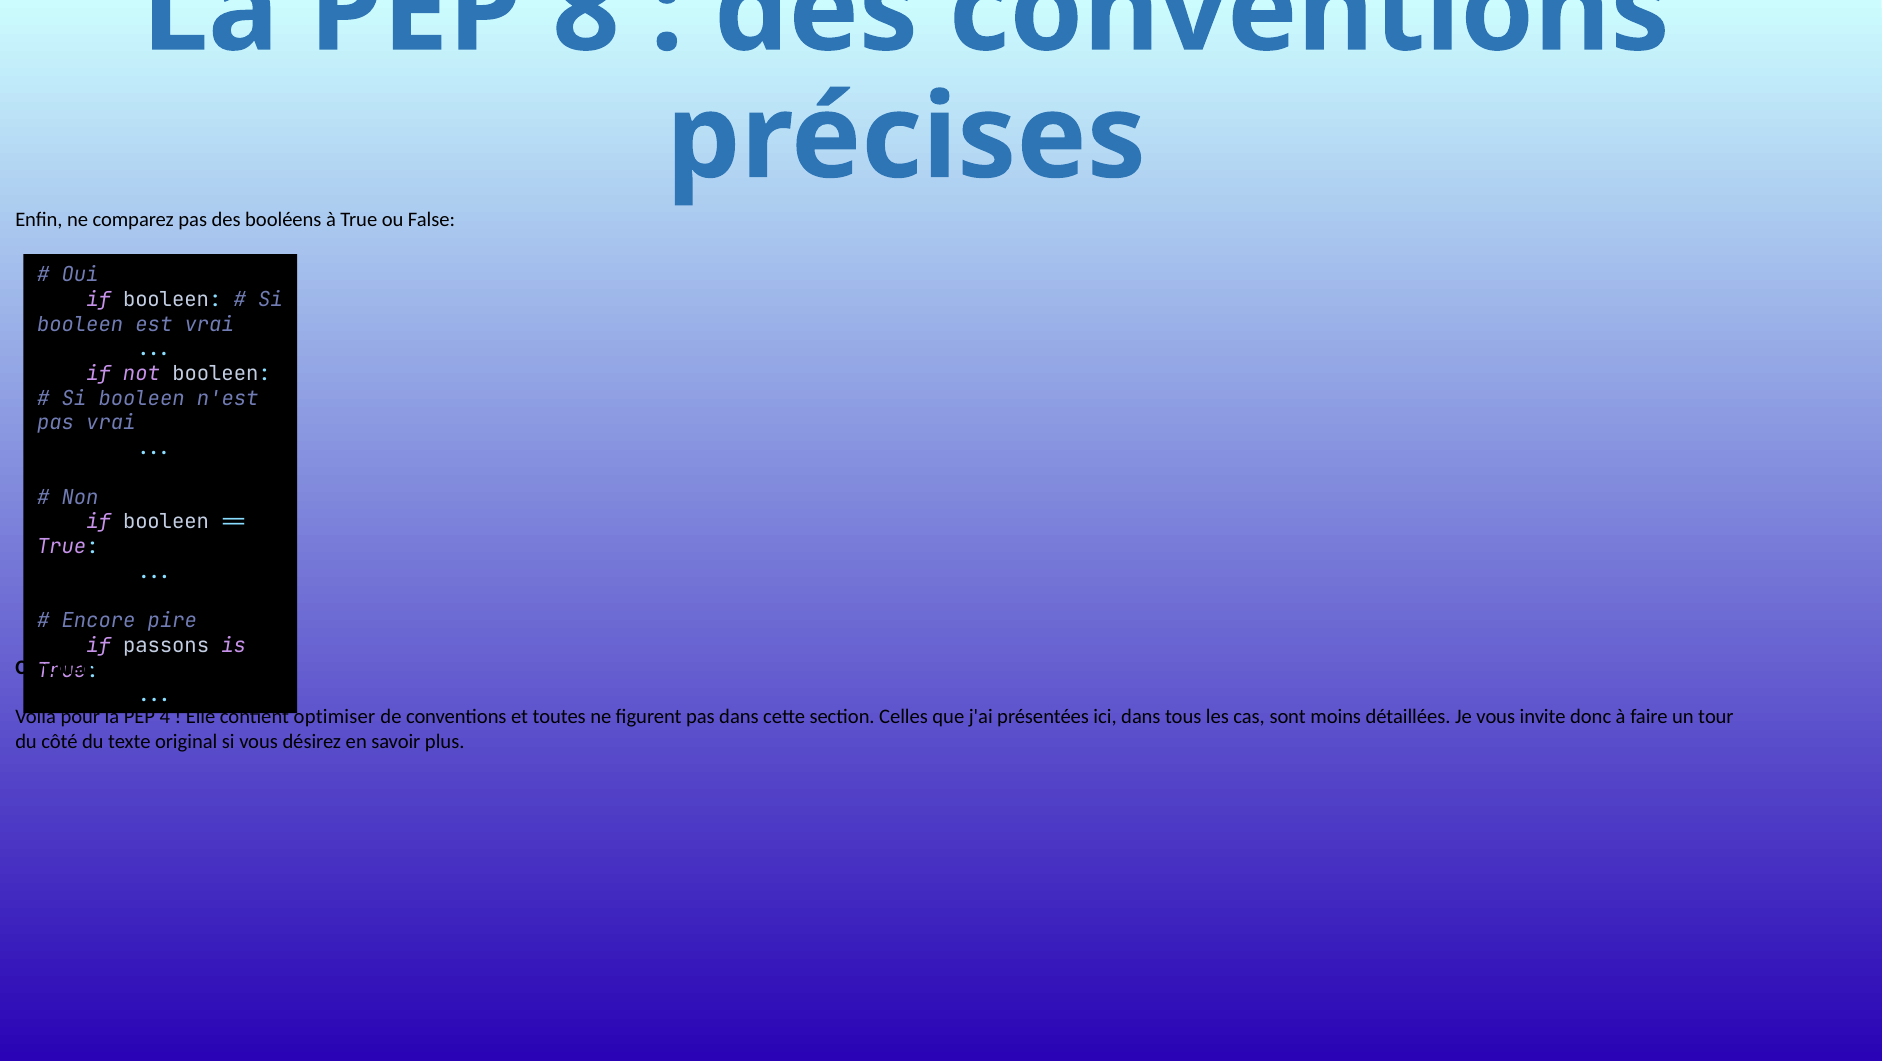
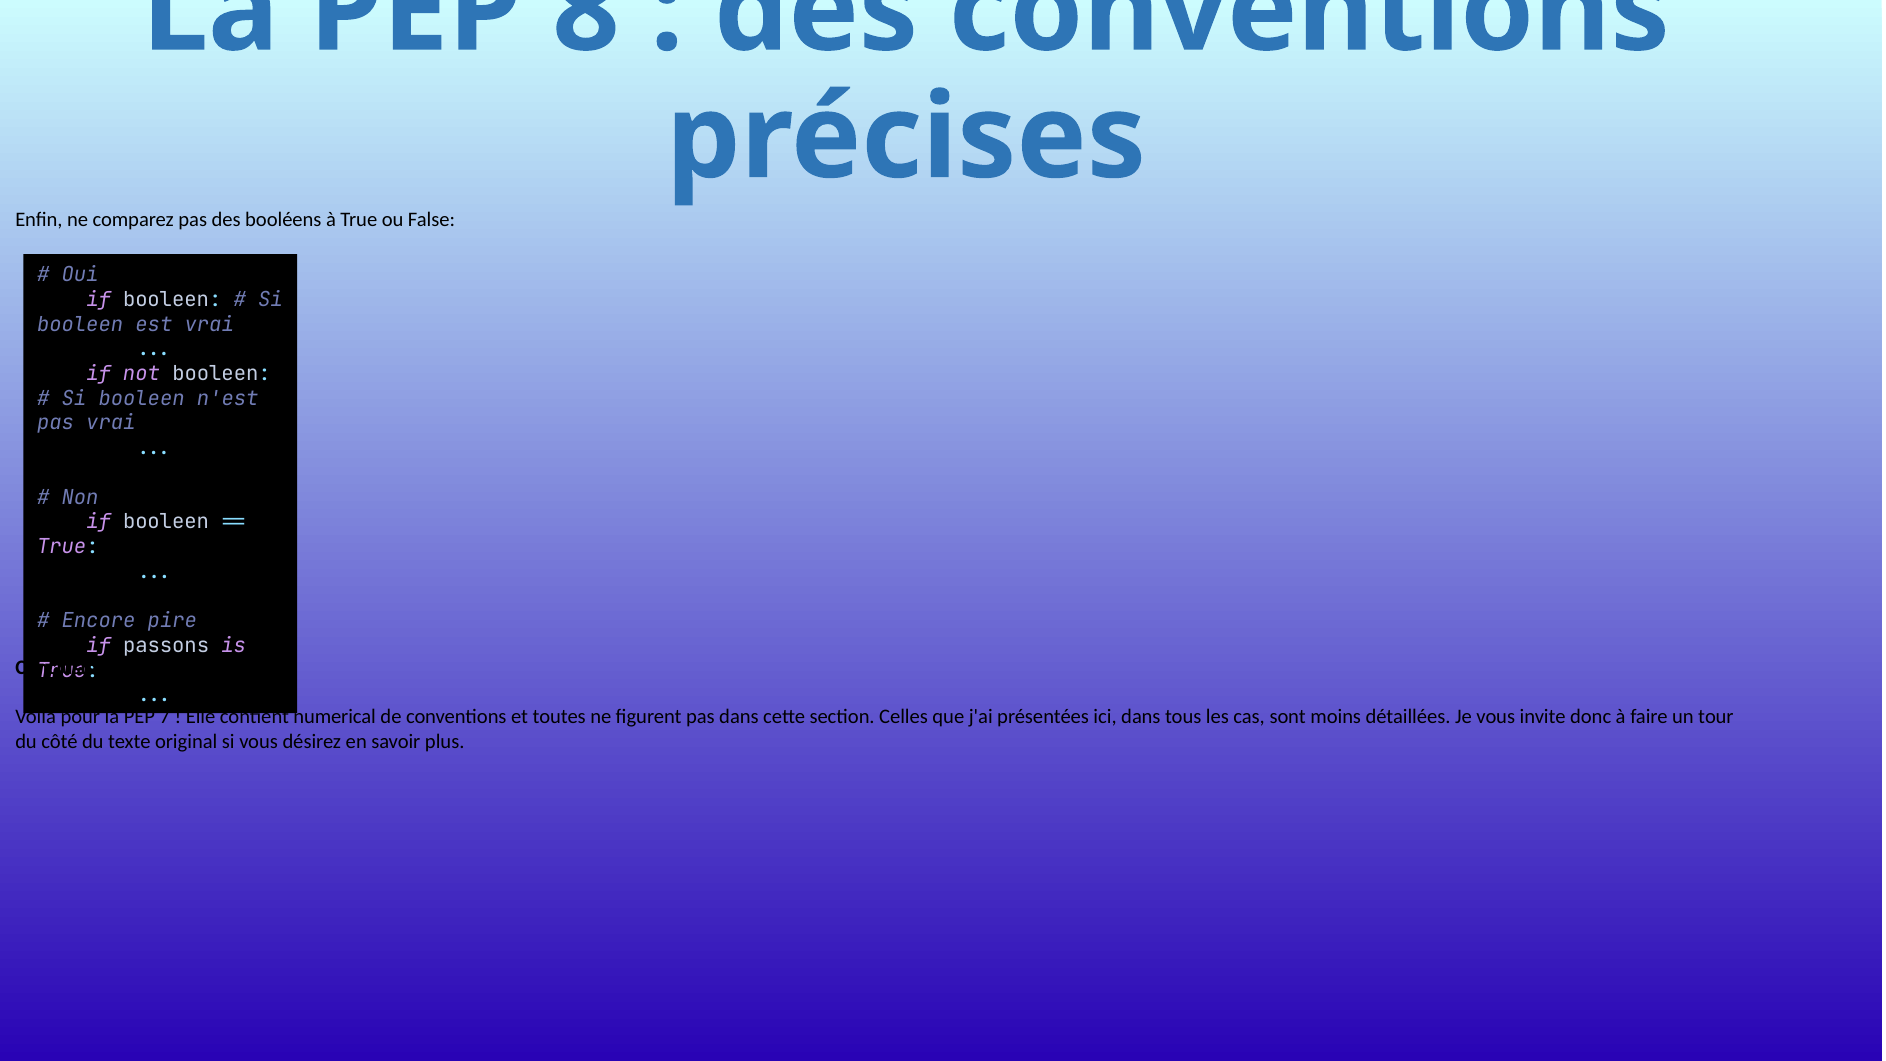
4: 4 -> 7 (165, 717)
optimiser: optimiser -> numerical (335, 717)
